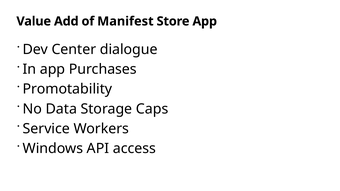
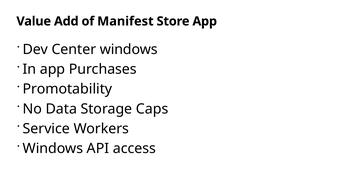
Center dialogue: dialogue -> windows (129, 50)
